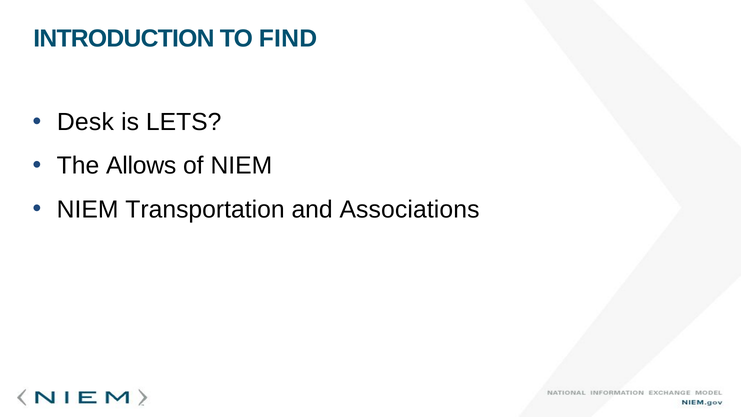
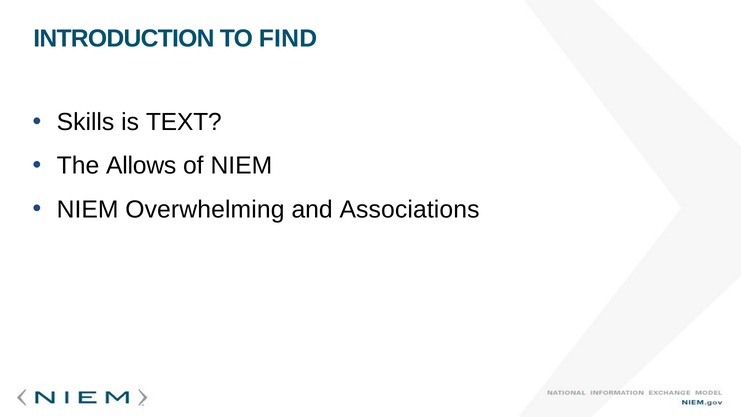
Desk: Desk -> Skills (86, 122)
LETS: LETS -> TEXT (184, 122)
Transportation: Transportation -> Overwhelming (205, 209)
